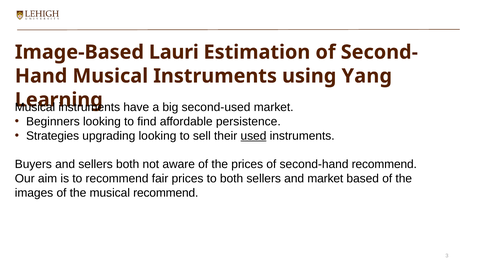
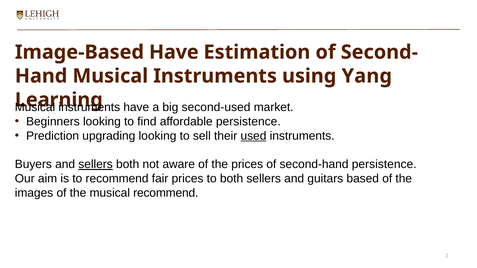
Image-Based Lauri: Lauri -> Have (174, 52)
Strategies: Strategies -> Prediction (53, 136)
sellers underline: none -> present (96, 165)
second-hand recommend: recommend -> persistence (384, 165)
and market: market -> guitars (325, 179)
